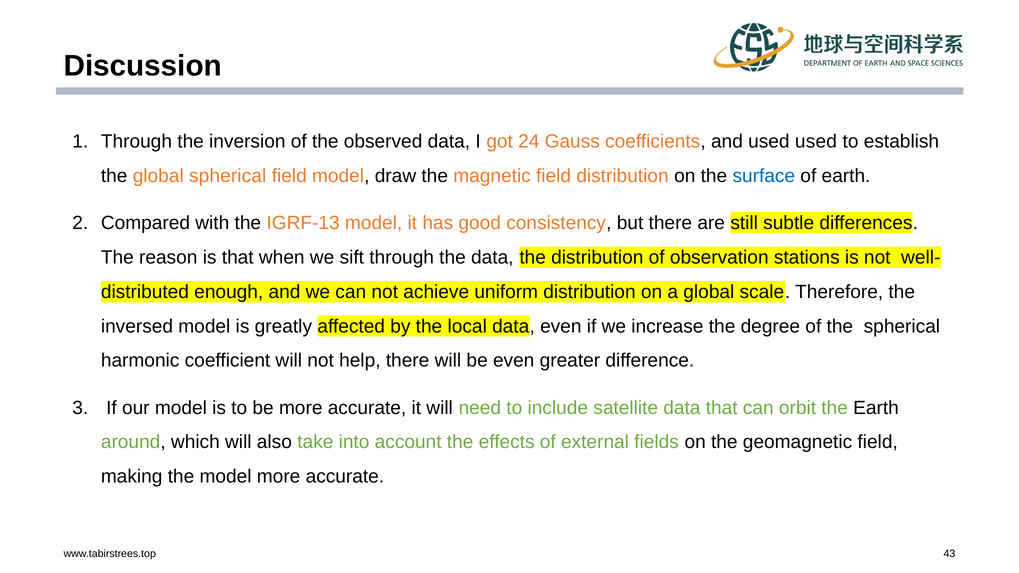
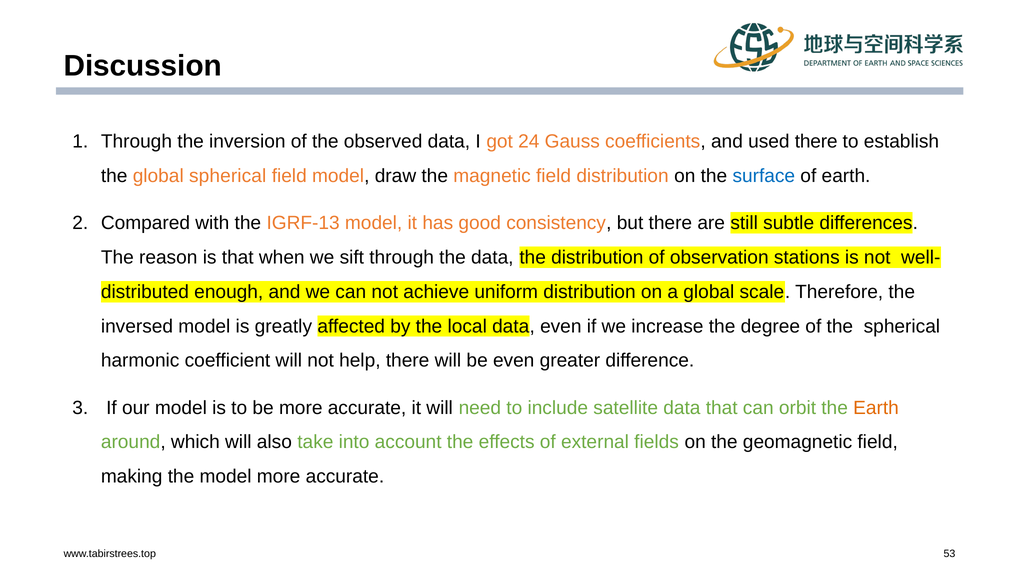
used used: used -> there (816, 142)
Earth colour: black -> orange (876, 408)
43: 43 -> 53 (949, 554)
